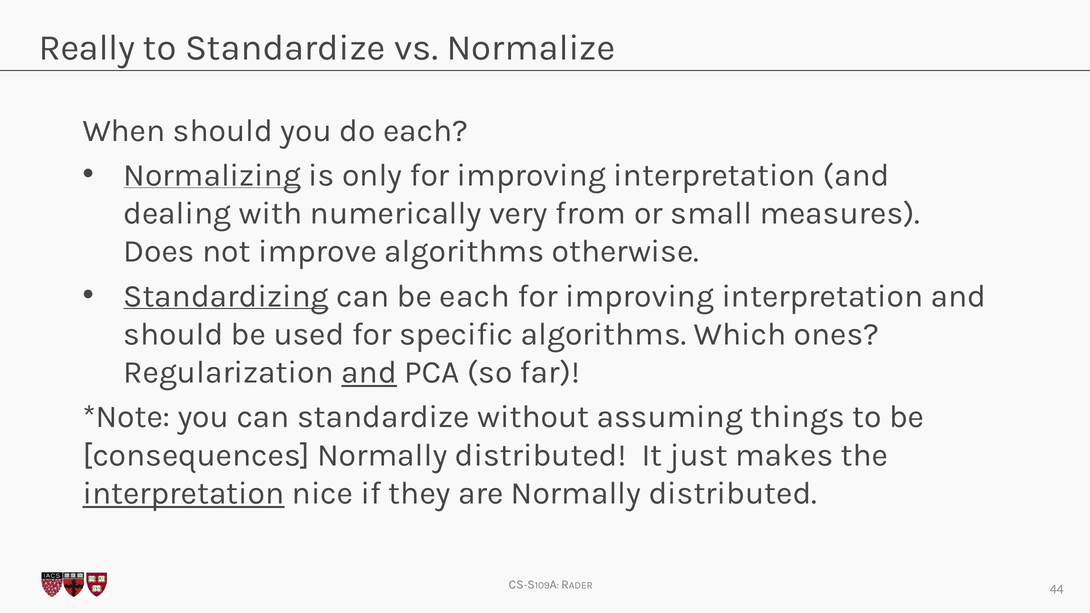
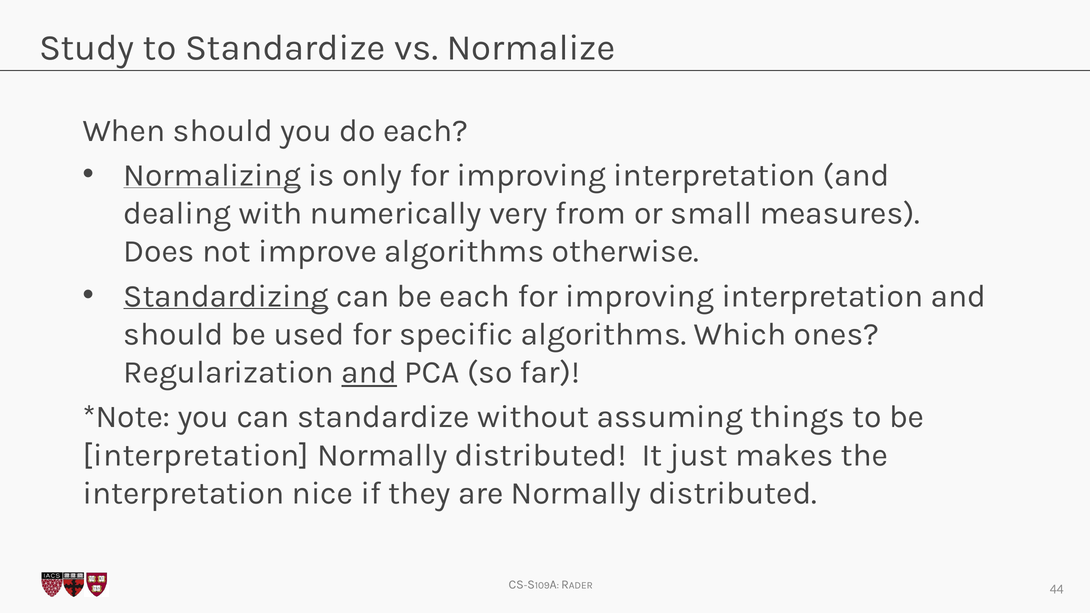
Really: Really -> Study (87, 48)
consequences: consequences -> interpretation (196, 455)
interpretation underline: present -> none (183, 493)
